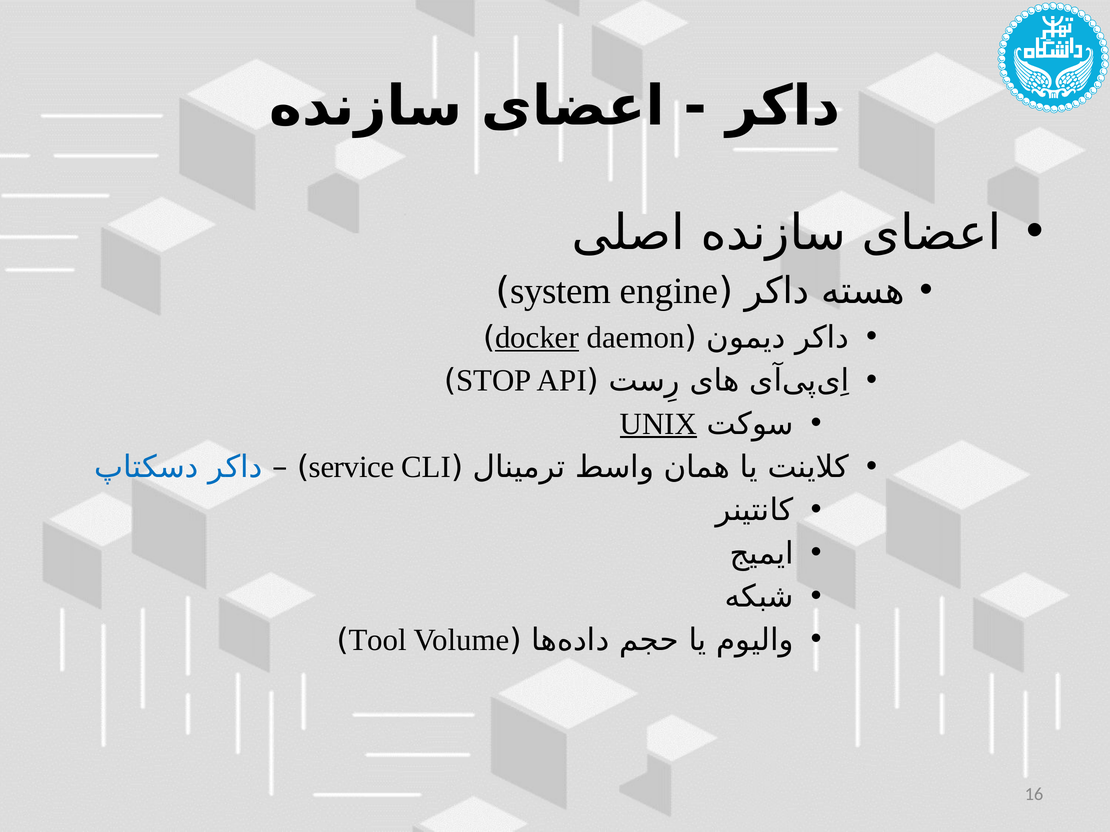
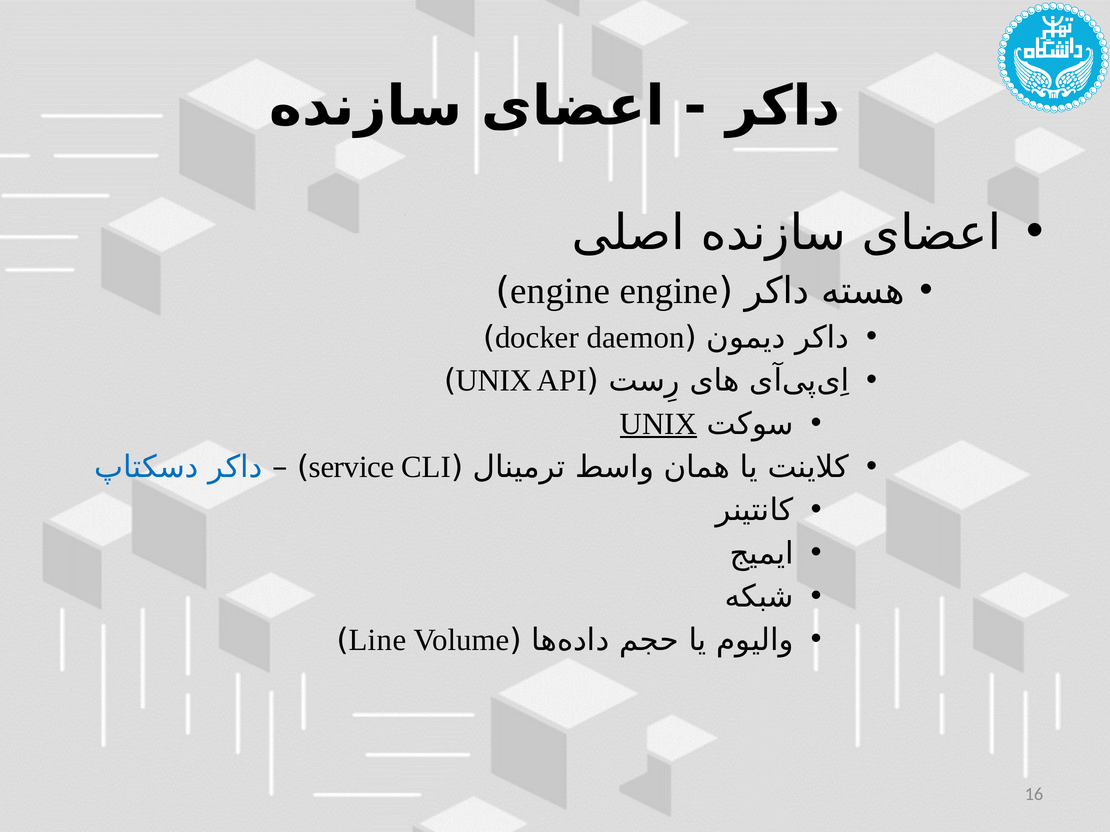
system: system -> engine (560, 291)
docker underline: present -> none (537, 338)
STOP: STOP -> UNIX (494, 381)
Tool: Tool -> Line (378, 640)
